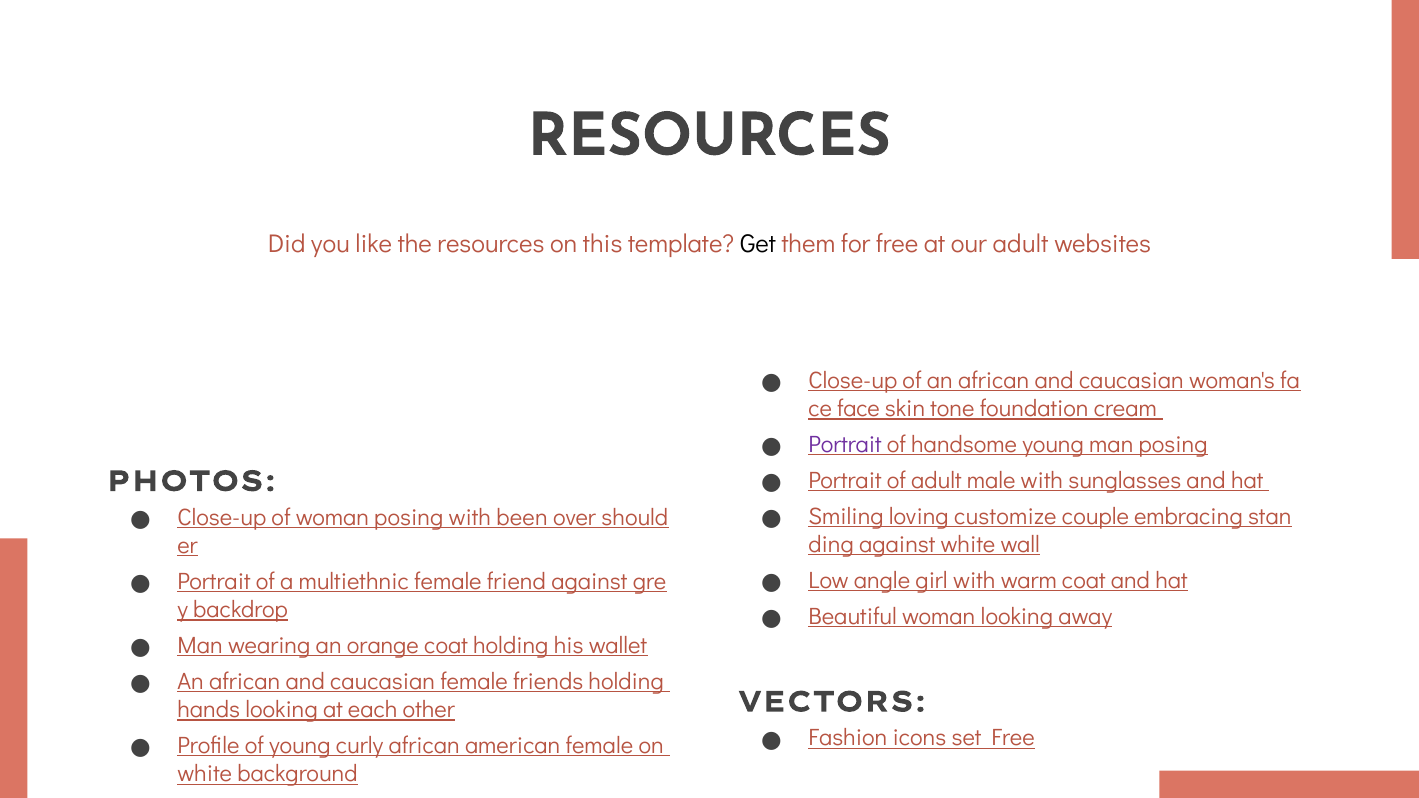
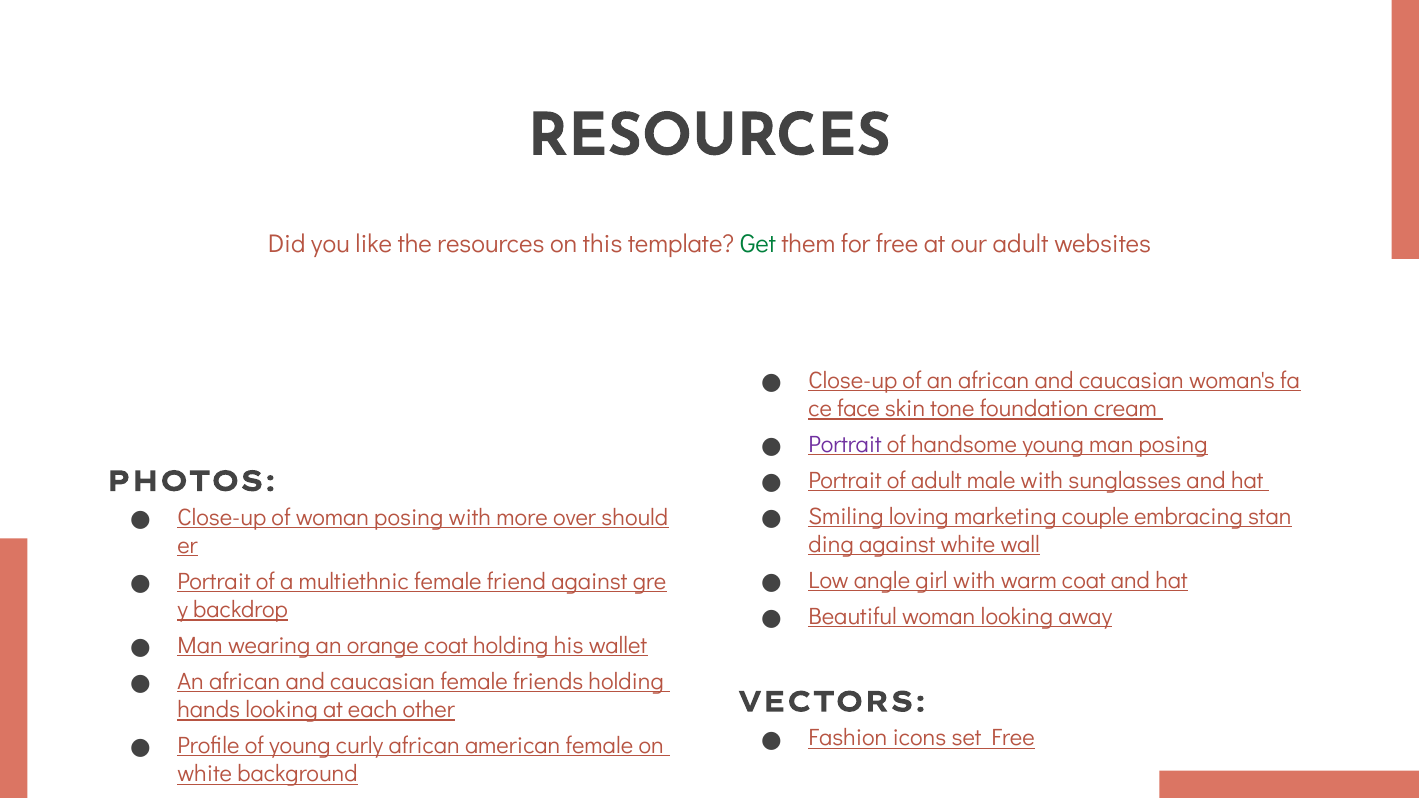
Get colour: black -> green (758, 244)
customize: customize -> marketing (1005, 517)
been: been -> more (522, 518)
